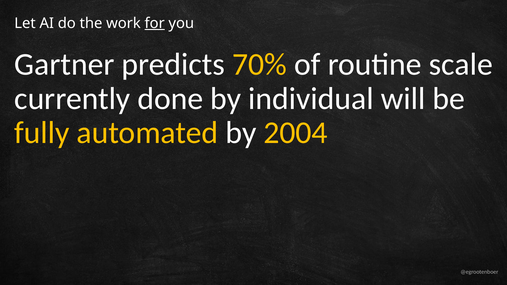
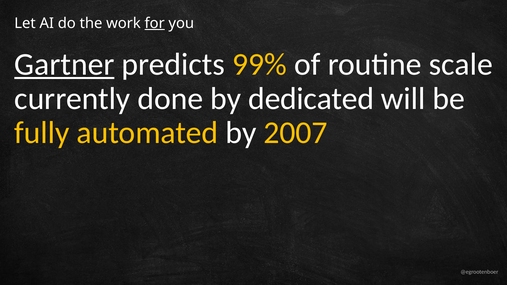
Gartner underline: none -> present (64, 64)
70%: 70% -> 99% (260, 64)
individual: individual -> dedicated (311, 99)
2004: 2004 -> 2007 (296, 133)
